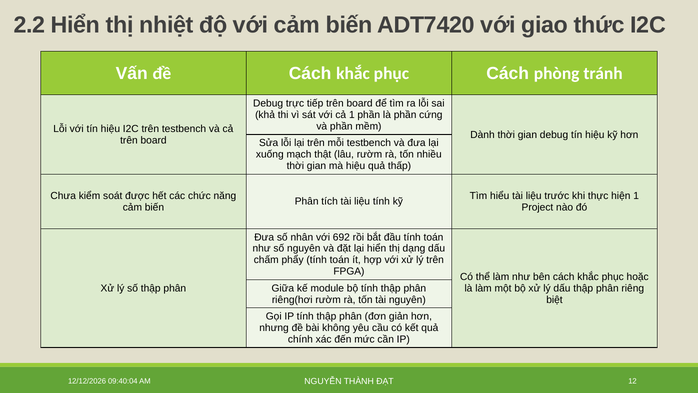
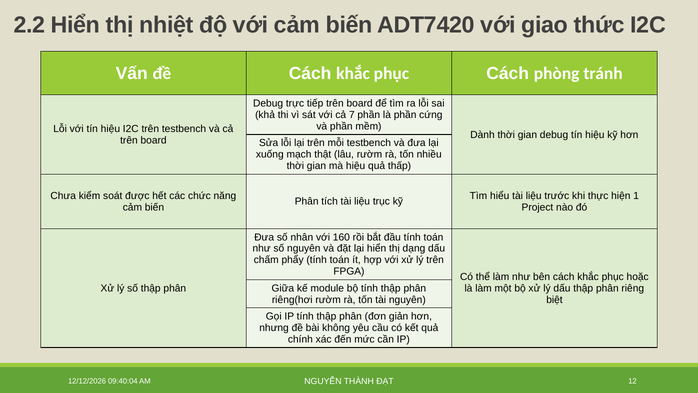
cả 1: 1 -> 7 (352, 115)
liệu tính: tính -> trục (381, 201)
692: 692 -> 160 (341, 237)
